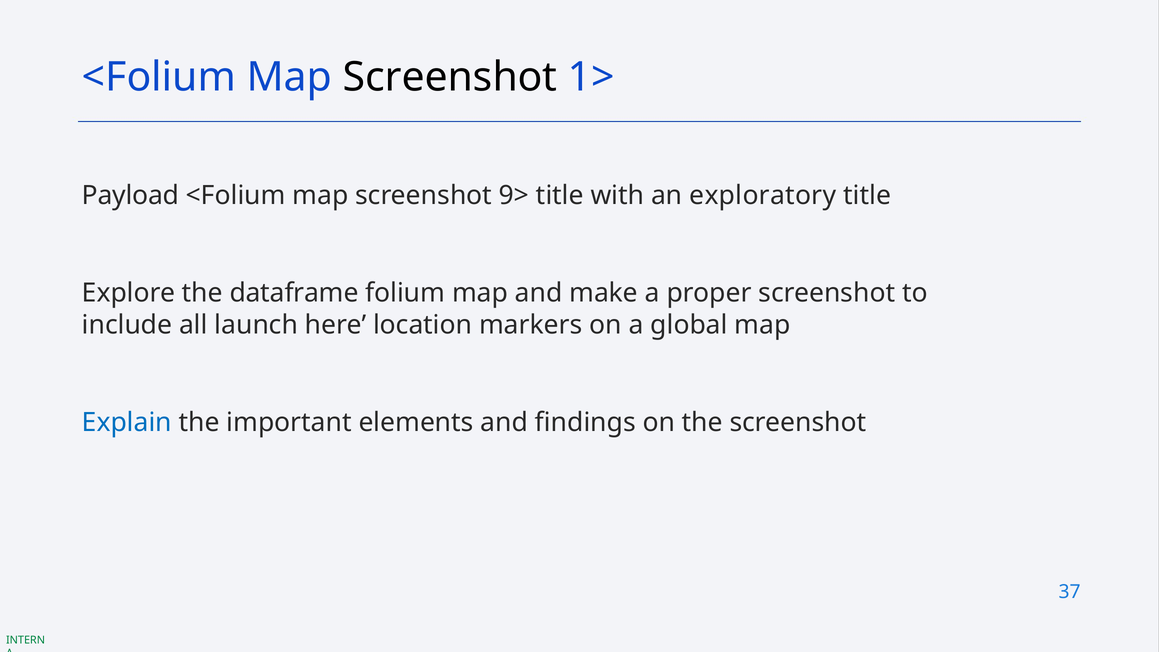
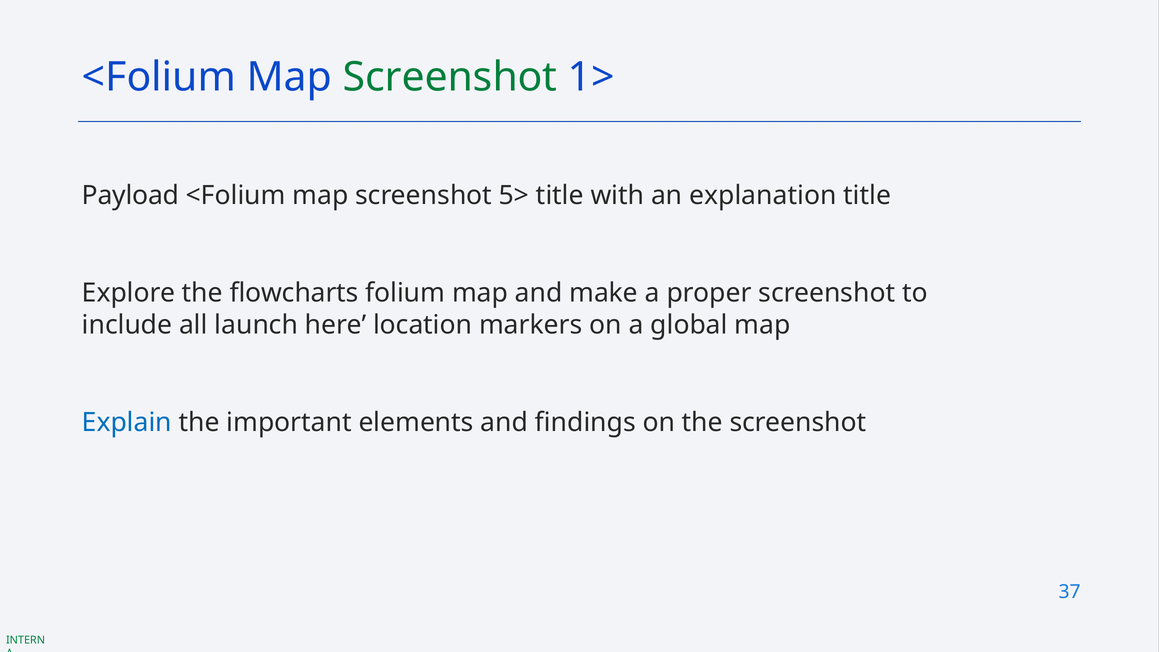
Screenshot colour: black -> green (450, 77)
9>: 9> -> 5> (514, 196)
exploratory: exploratory -> explanation (763, 196)
dataframe: dataframe -> flowcharts (294, 293)
